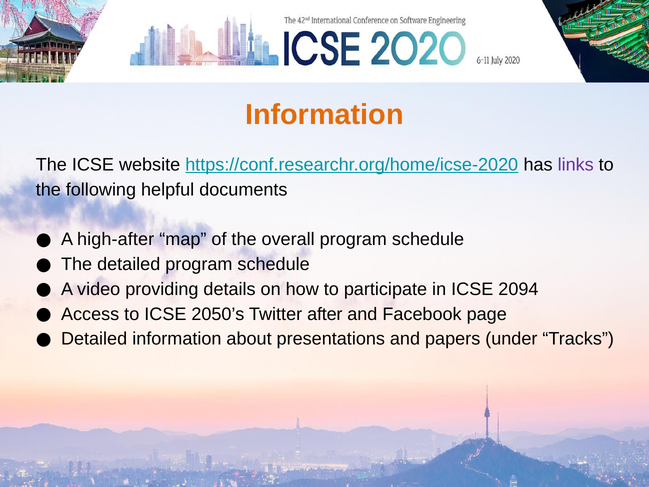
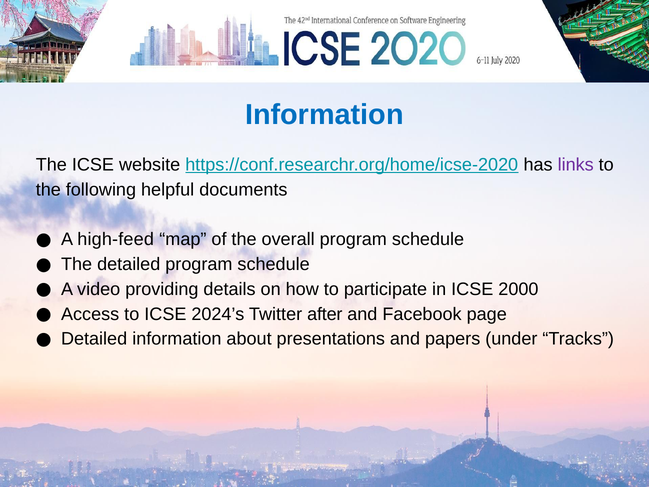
Information colour: orange -> blue (324, 114)
high-after: high-after -> high-feed (116, 239)
2094: 2094 -> 2000 (518, 289)
2050’s: 2050’s -> 2024’s (218, 314)
